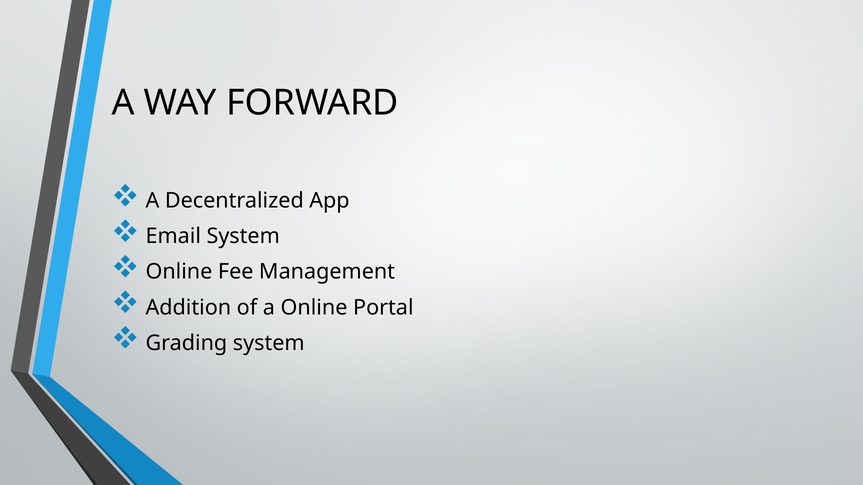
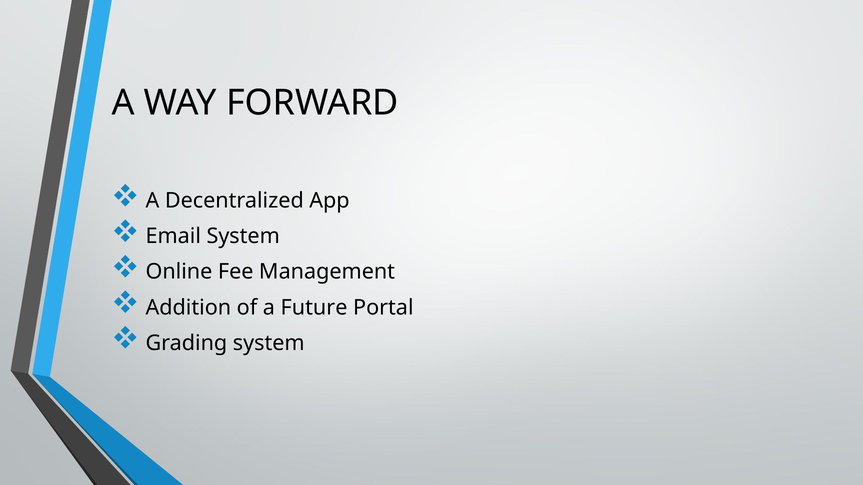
a Online: Online -> Future (314, 308)
